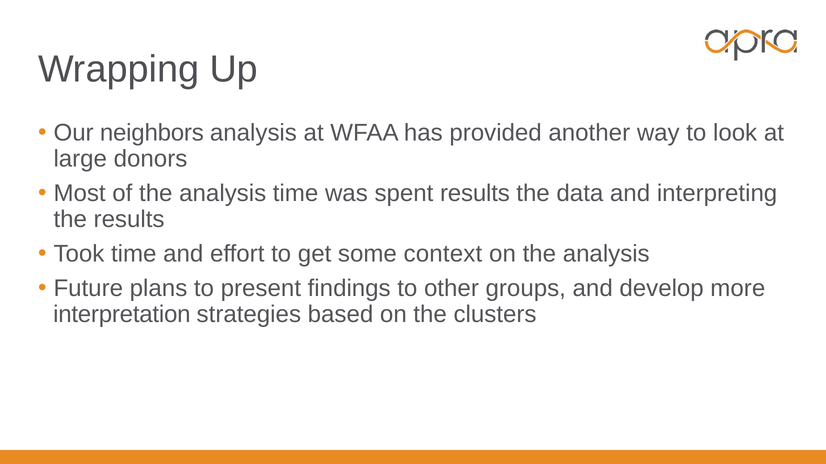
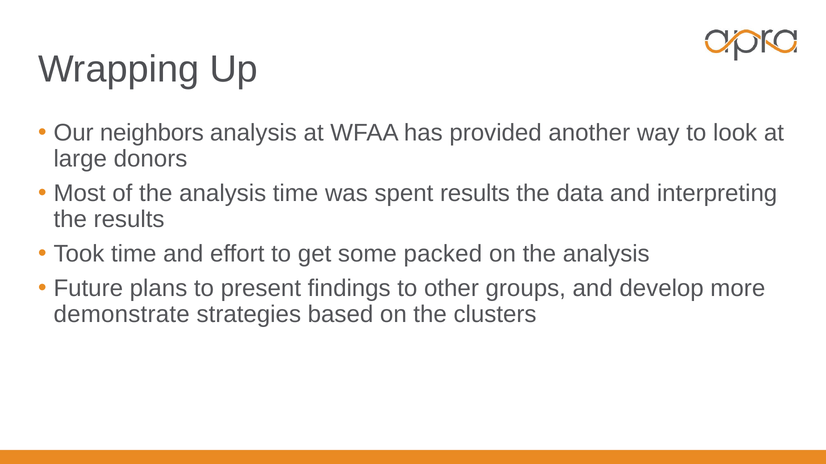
context: context -> packed (443, 254)
interpretation: interpretation -> demonstrate (122, 315)
